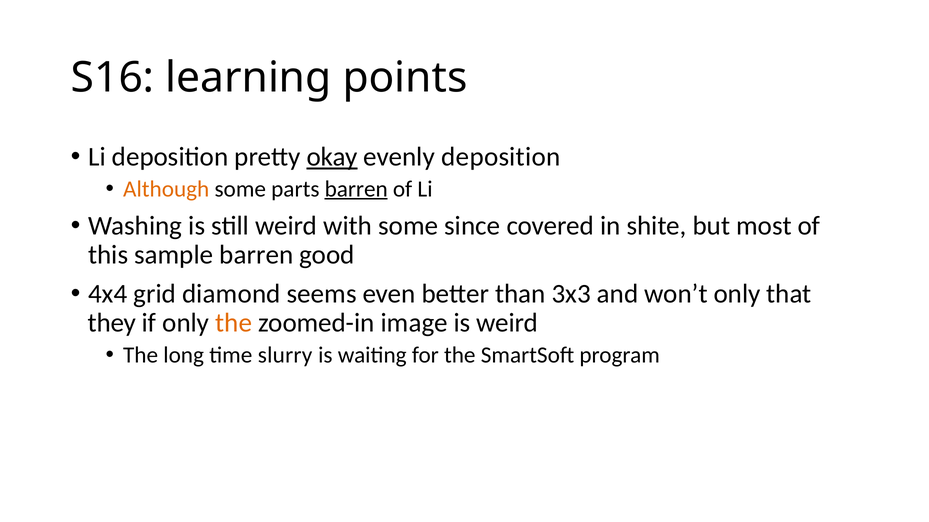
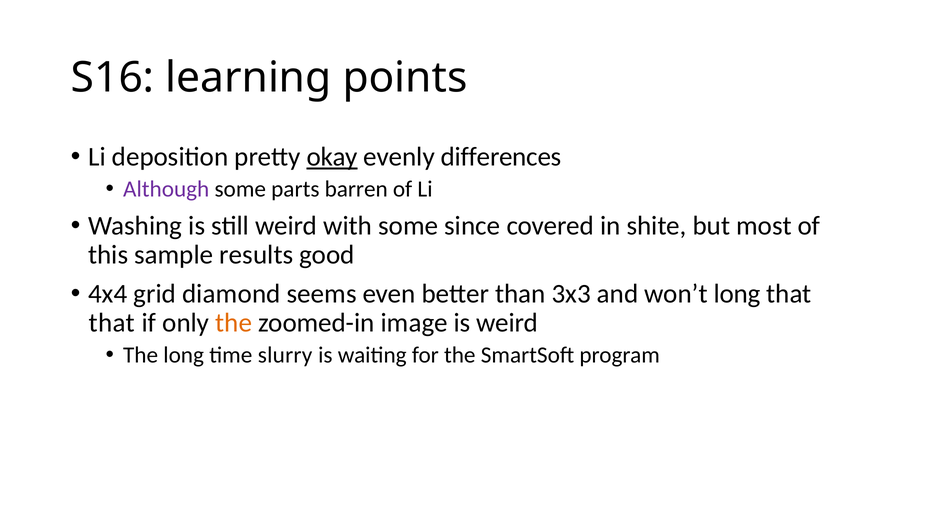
evenly deposition: deposition -> differences (501, 157)
Although colour: orange -> purple (166, 189)
barren underline: present -> none (356, 189)
sample barren: barren -> results (256, 255)
won’t only: only -> long (737, 294)
they: they -> that (112, 323)
